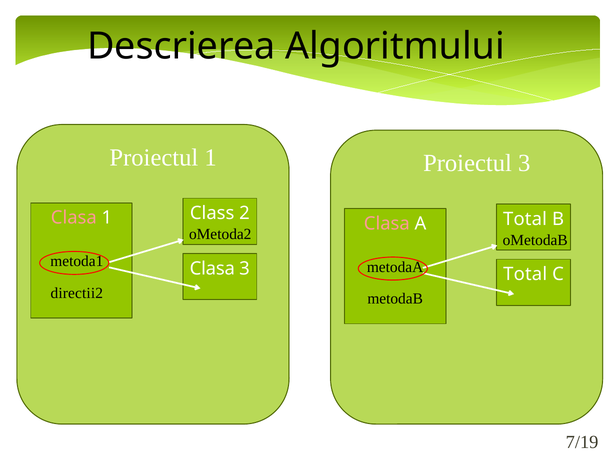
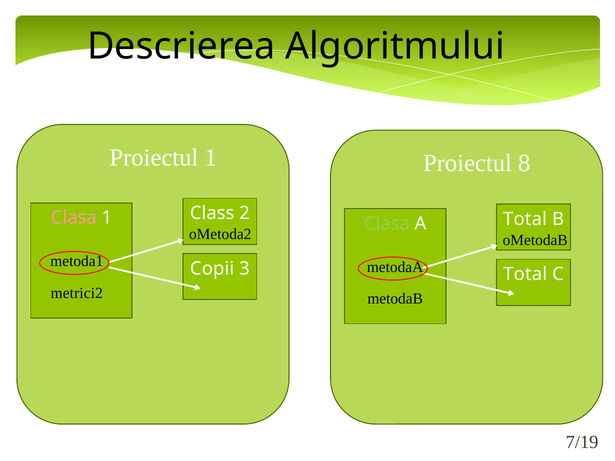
Proiectul 3: 3 -> 8 (524, 163)
Clasa colour: pink -> light green (387, 224)
Clasa: Clasa -> Copii (212, 269)
directii2: directii2 -> metrici2 (77, 293)
